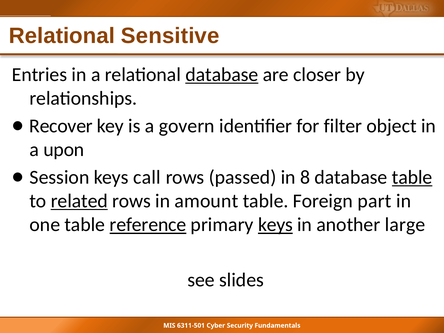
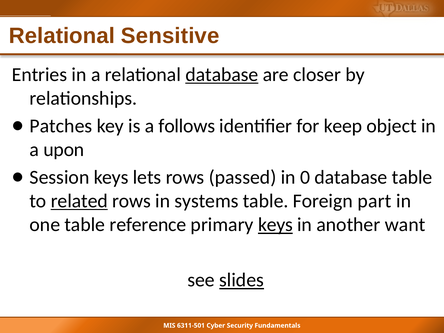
Recover: Recover -> Patches (61, 126)
govern: govern -> follows (187, 126)
filter: filter -> keep (343, 126)
call: call -> lets (147, 177)
8: 8 -> 0 (305, 177)
table underline: present -> none (412, 177)
amount: amount -> systems (207, 201)
reference underline: present -> none (148, 225)
large: large -> want (405, 225)
slides underline: none -> present (242, 280)
